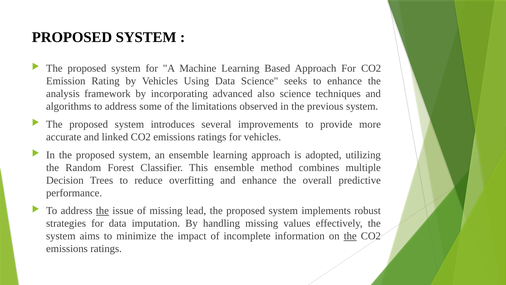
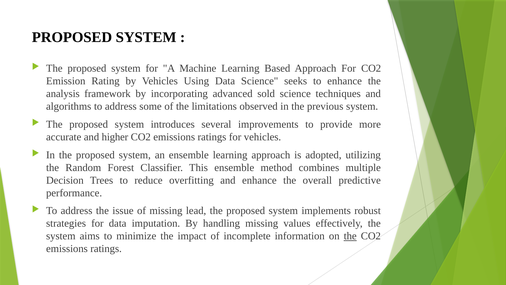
also: also -> sold (266, 93)
linked: linked -> higher (115, 137)
the underline: present -> none (102, 211)
